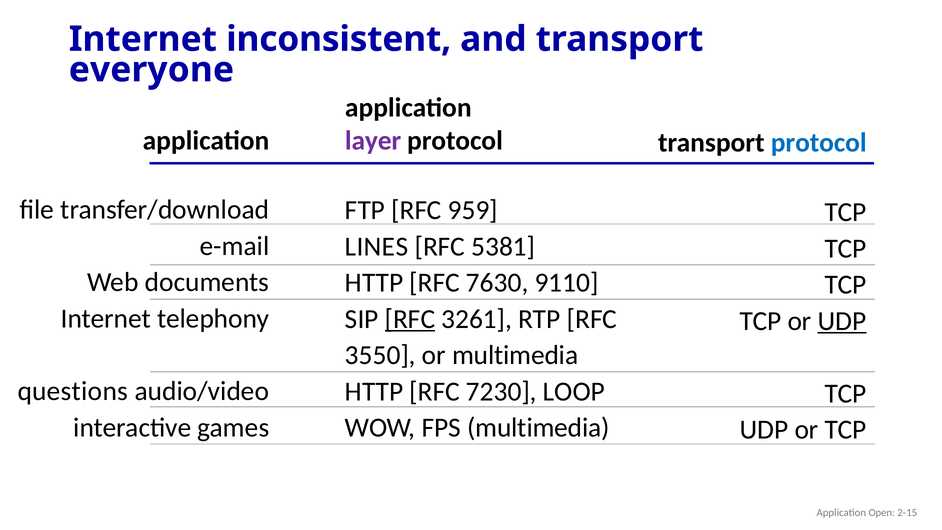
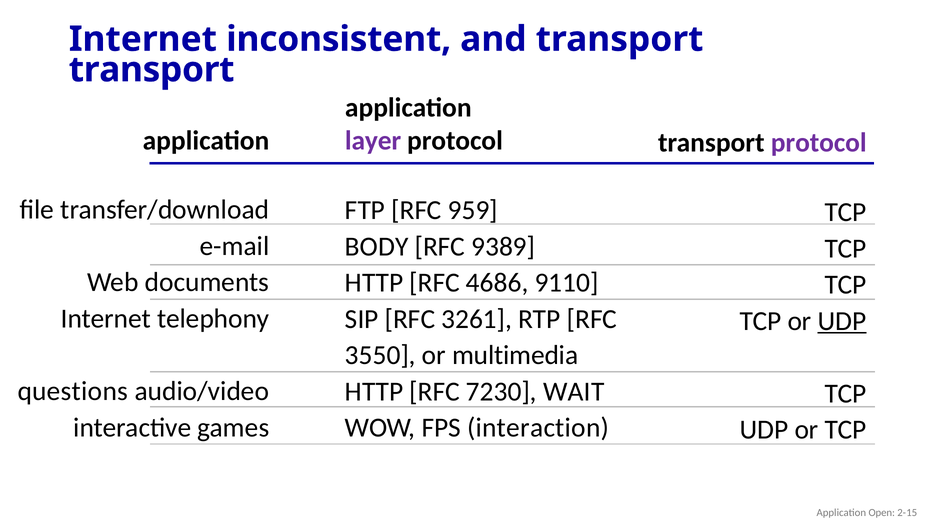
everyone: everyone -> transport (152, 70)
protocol colour: blue -> purple (819, 143)
LINES: LINES -> BODY (377, 246)
5381: 5381 -> 9389 (503, 246)
7630: 7630 -> 4686 (497, 283)
RFC underline: present -> none (410, 319)
LOOP: LOOP -> WAIT (574, 391)
FPS multimedia: multimedia -> interaction (538, 428)
